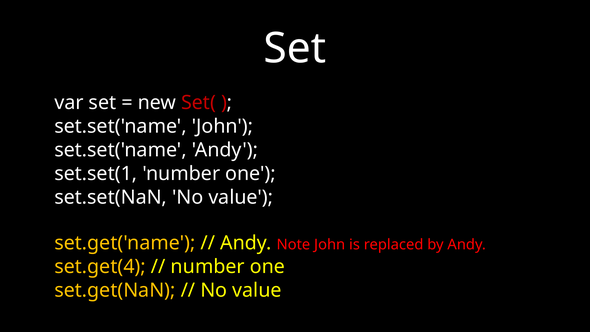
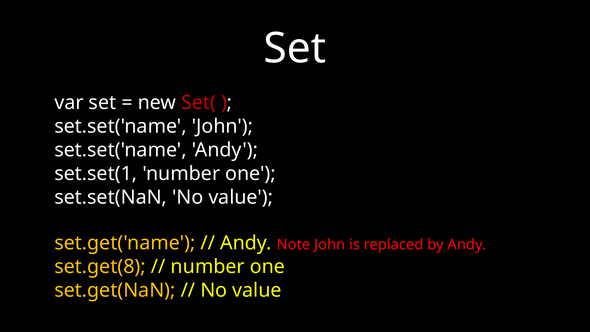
set.get(4: set.get(4 -> set.get(8 (100, 267)
